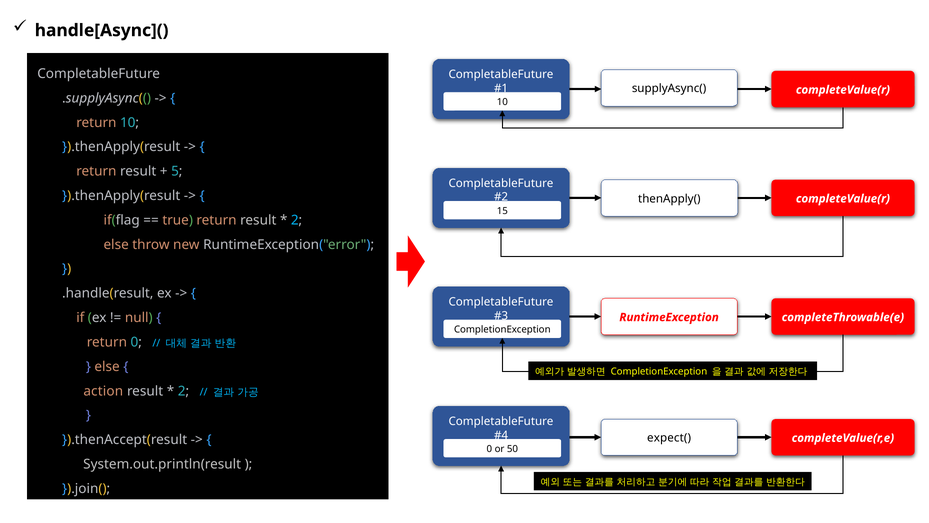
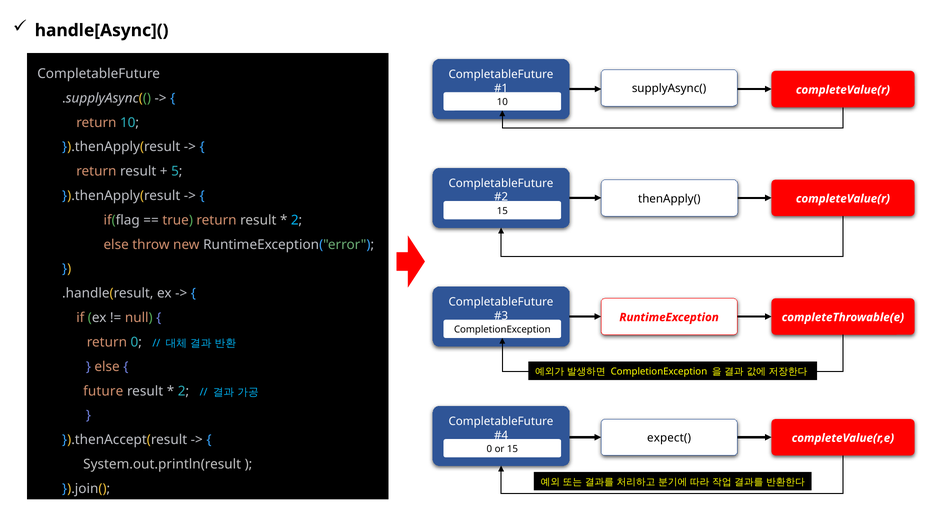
action: action -> future (103, 391)
or 50: 50 -> 15 (512, 449)
